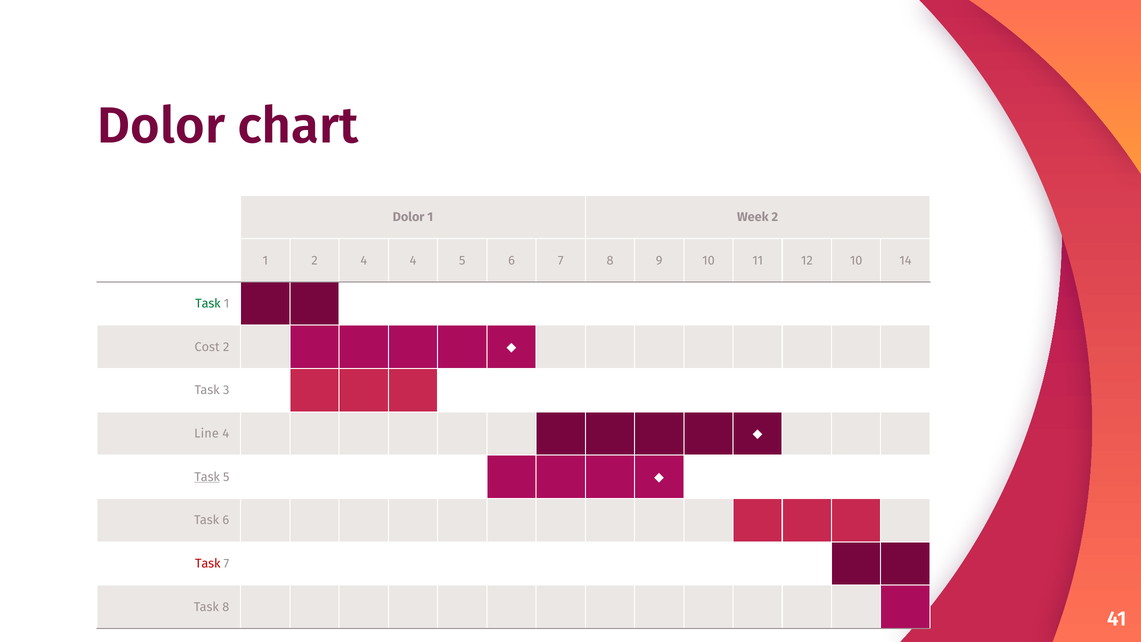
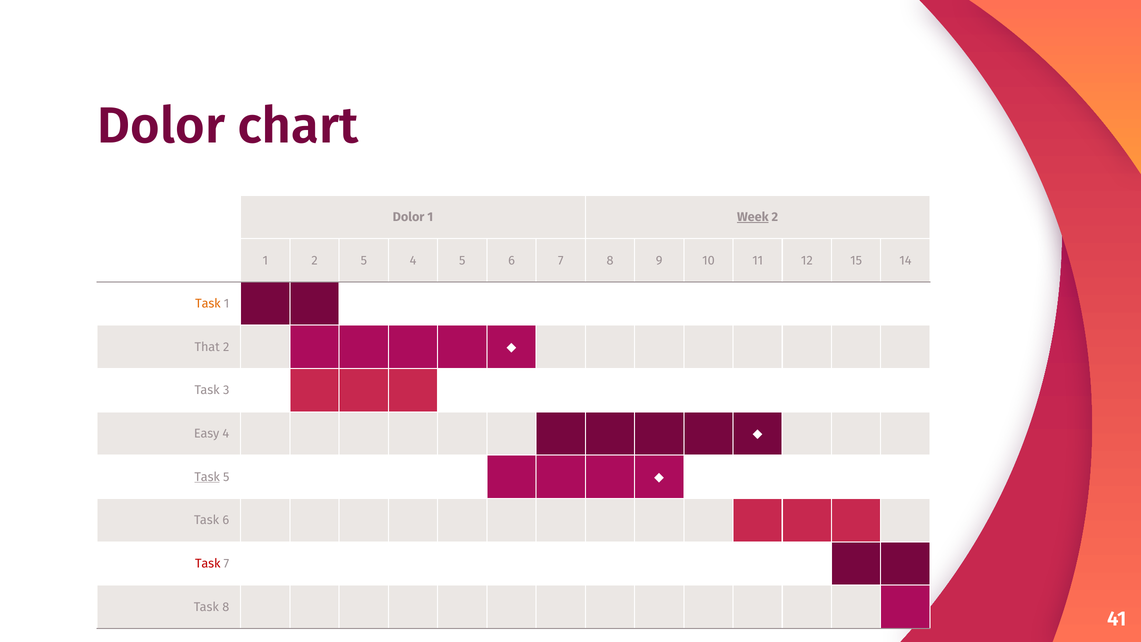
Week underline: none -> present (753, 217)
2 4: 4 -> 5 (364, 260)
12 10: 10 -> 15 (856, 260)
Task colour: green -> orange (208, 304)
Cost: Cost -> That (207, 347)
Line: Line -> Easy (207, 433)
